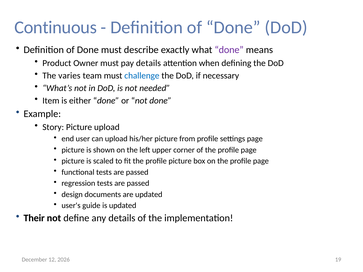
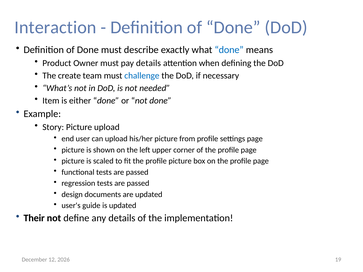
Continuous: Continuous -> Interaction (55, 28)
done colour: purple -> blue (229, 50)
varies: varies -> create (69, 76)
